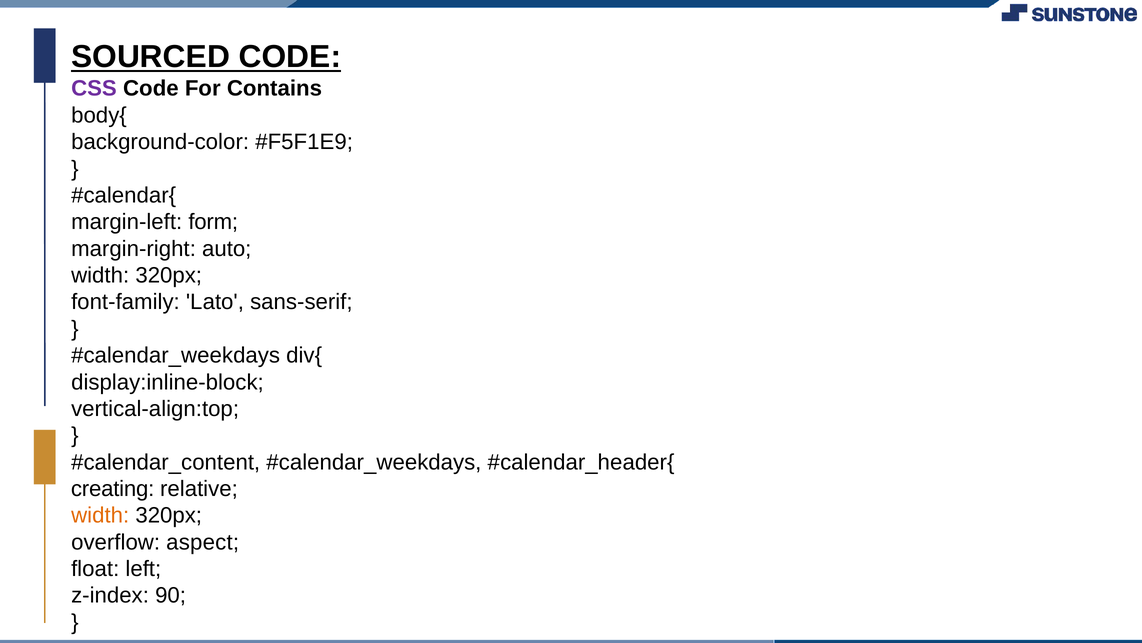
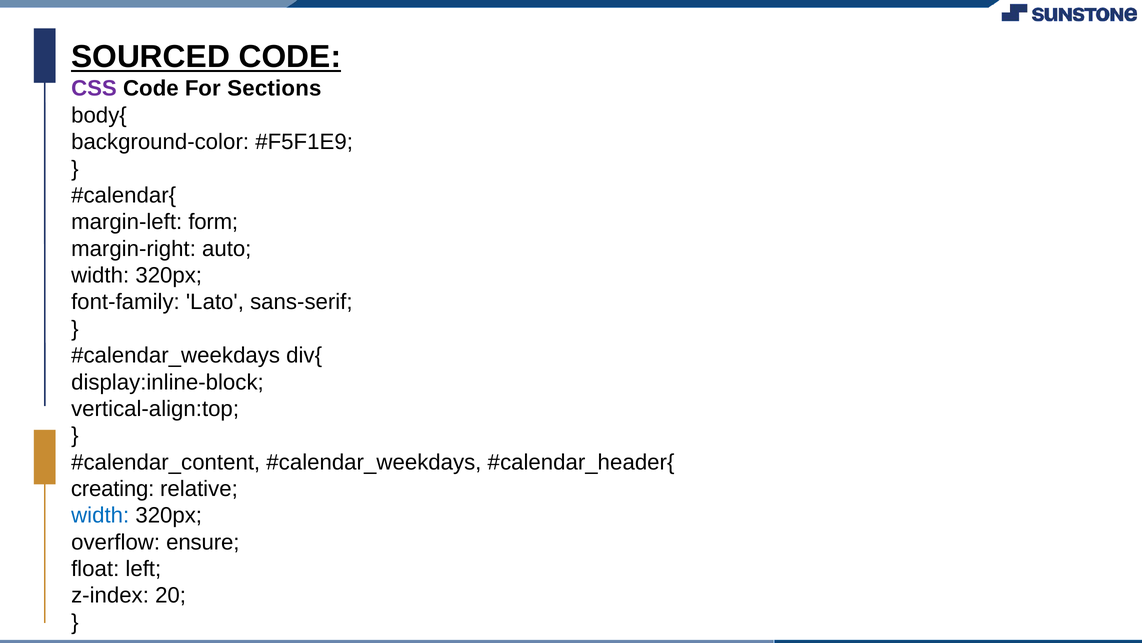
Contains: Contains -> Sections (274, 89)
width colour: orange -> blue (100, 515)
aspect: aspect -> ensure (203, 542)
90: 90 -> 20 (171, 595)
